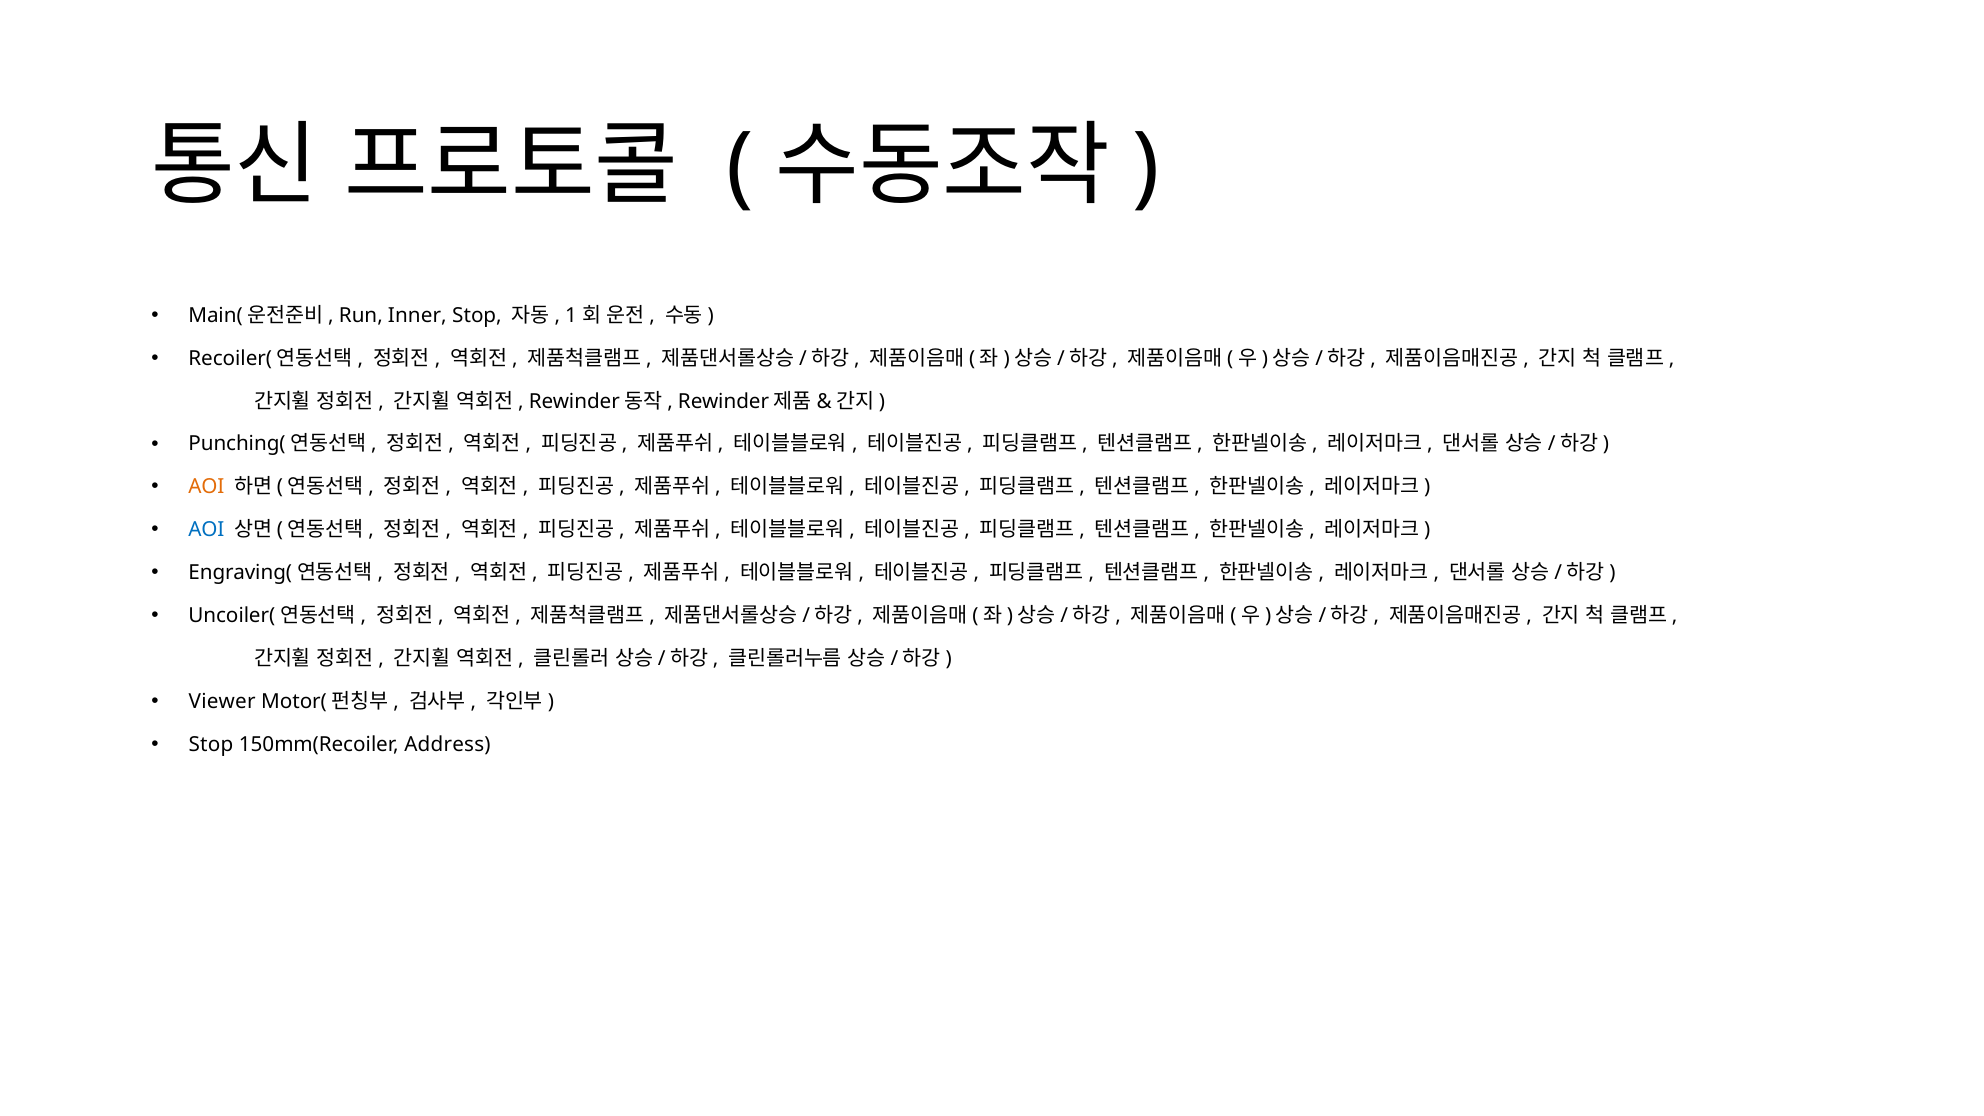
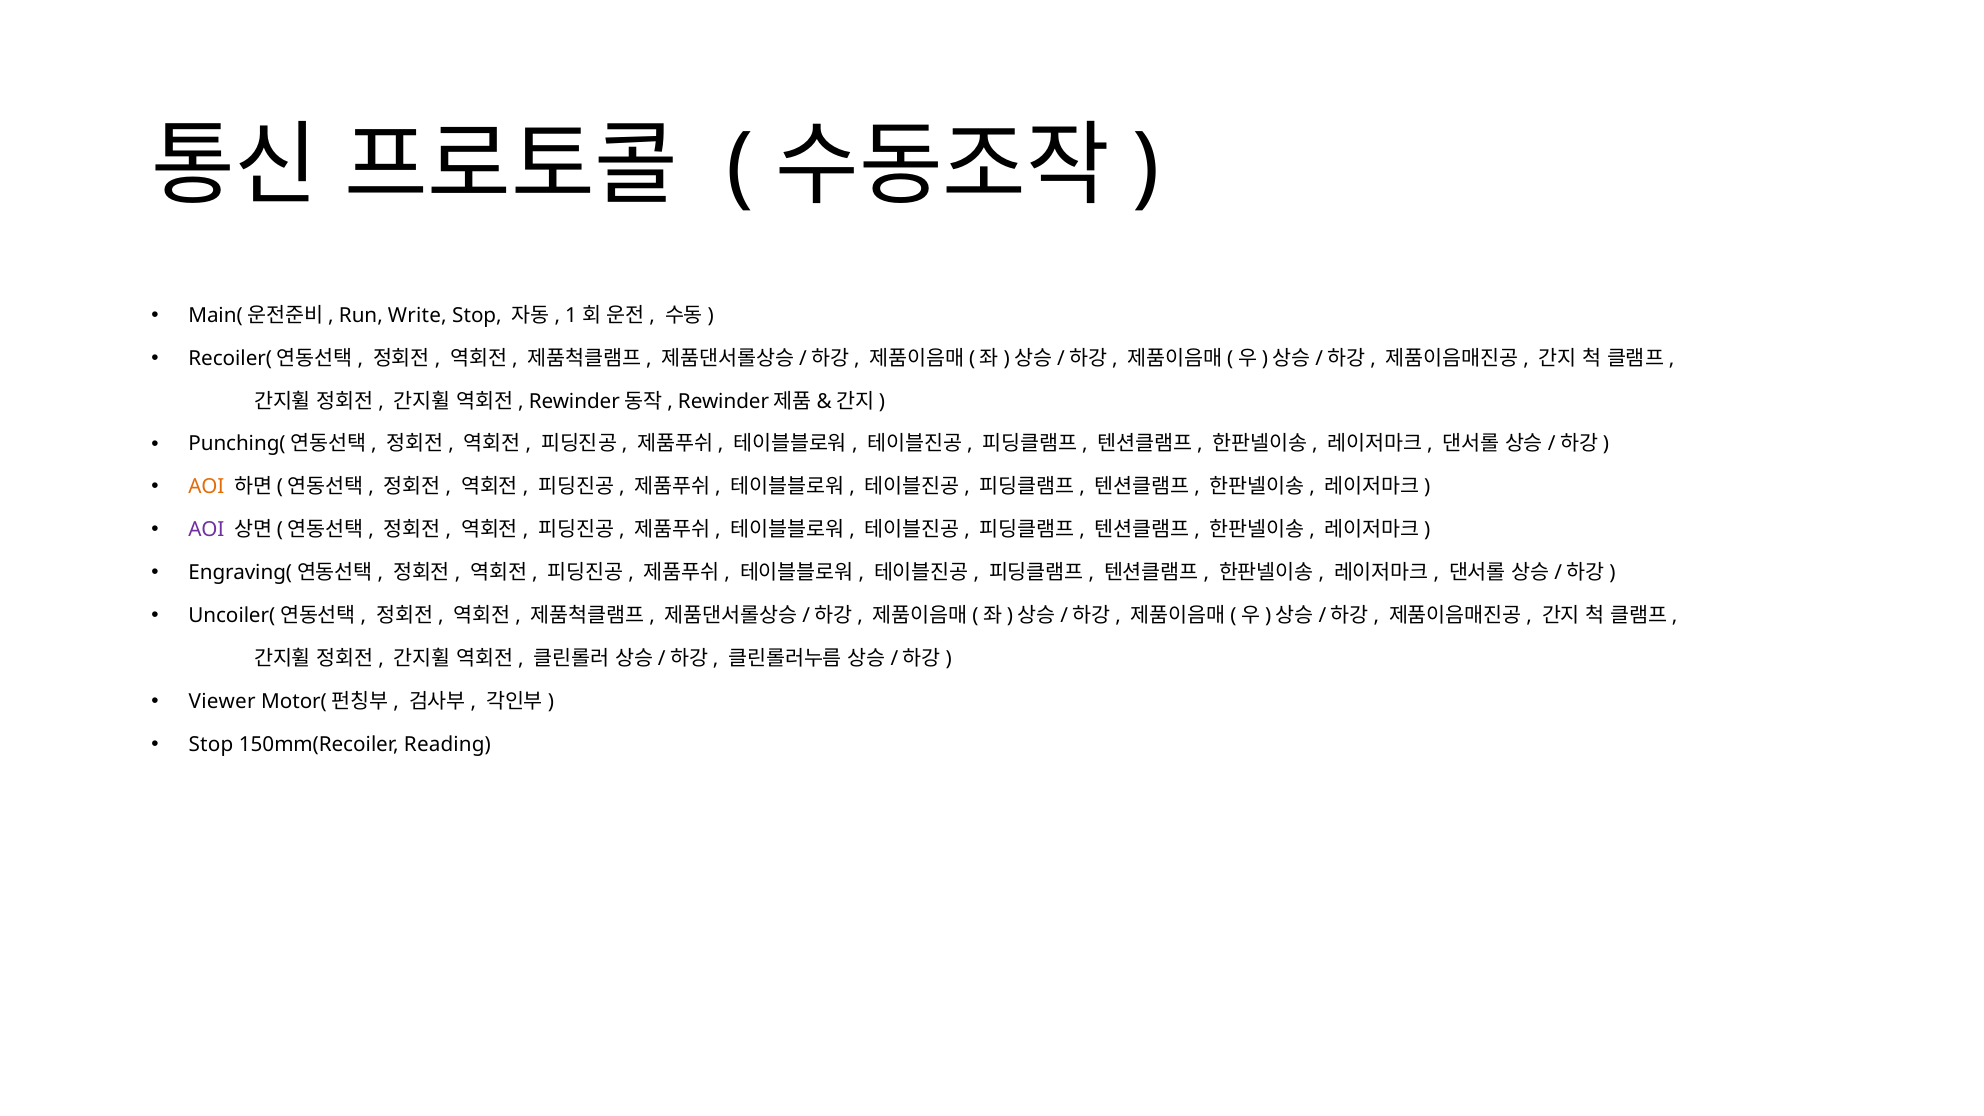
Inner: Inner -> Write (417, 315)
AOI colour: blue -> purple (206, 530)
Address: Address -> Reading (447, 744)
